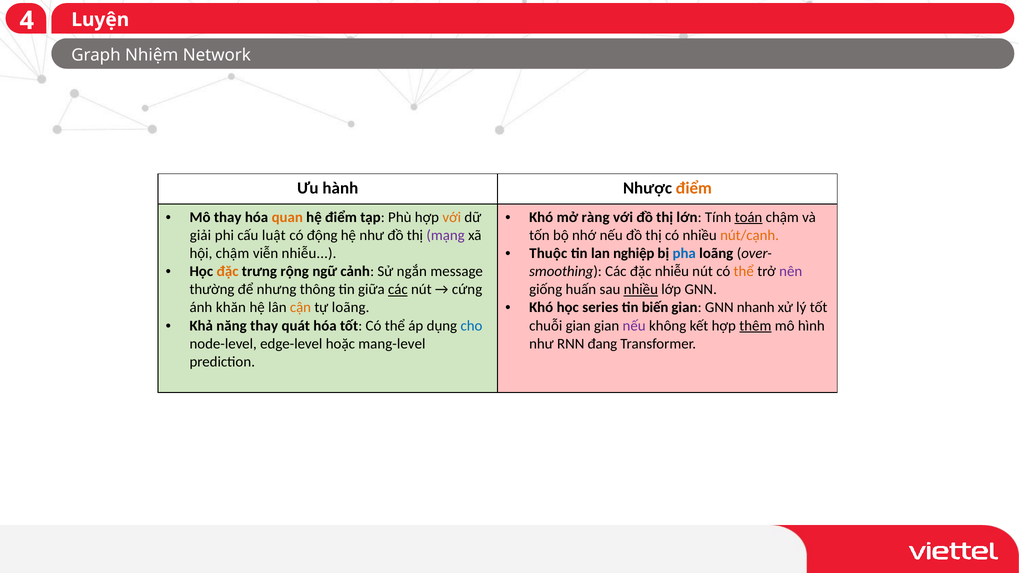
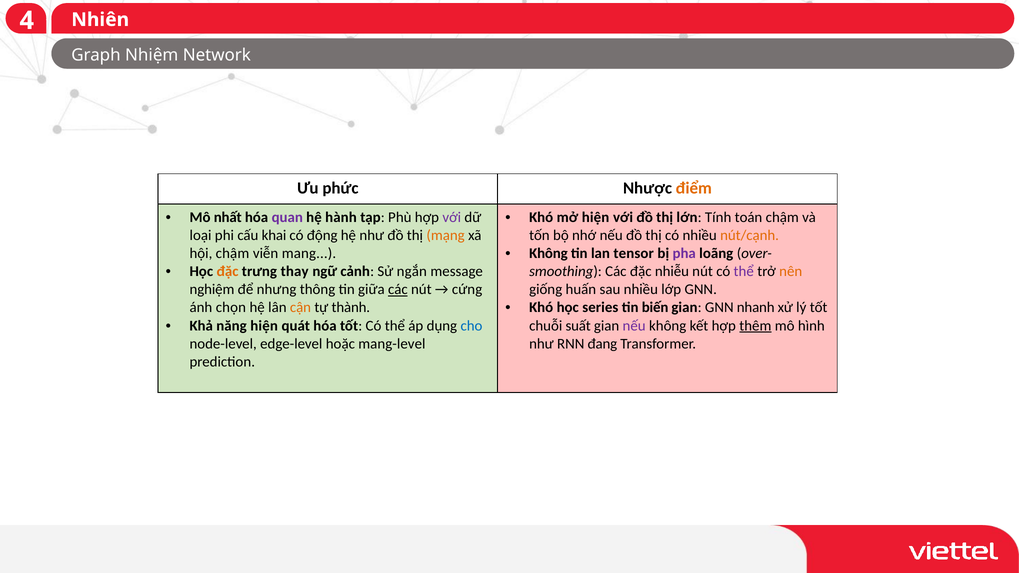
Luyện: Luyện -> Nhiên (100, 20)
hành: hành -> phức (340, 188)
Mô thay: thay -> nhất (228, 217)
quan colour: orange -> purple (287, 217)
hệ điểm: điểm -> hành (341, 217)
với colour: orange -> purple (452, 217)
mở ràng: ràng -> hiện (596, 217)
toán underline: present -> none (749, 217)
giải: giải -> loại (200, 235)
luật: luật -> khai (274, 235)
mạng colour: purple -> orange (446, 235)
Thuộc: Thuộc -> Không (548, 253)
nghiệp: nghiệp -> tensor (634, 253)
pha colour: blue -> purple (684, 253)
viễn nhiễu: nhiễu -> mang (309, 253)
rộng: rộng -> thay (295, 271)
thể colour: orange -> purple (744, 271)
nên colour: purple -> orange (791, 271)
thường: thường -> nghiệm (212, 290)
nhiều underline: present -> none (641, 290)
khăn: khăn -> chọn (231, 308)
tự loãng: loãng -> thành (351, 308)
năng thay: thay -> hiện (264, 326)
chuỗi gian: gian -> suất (578, 326)
